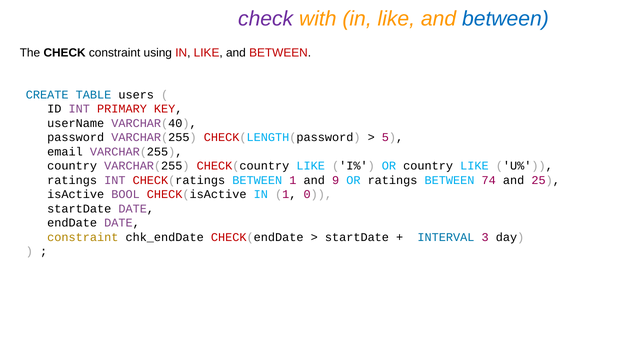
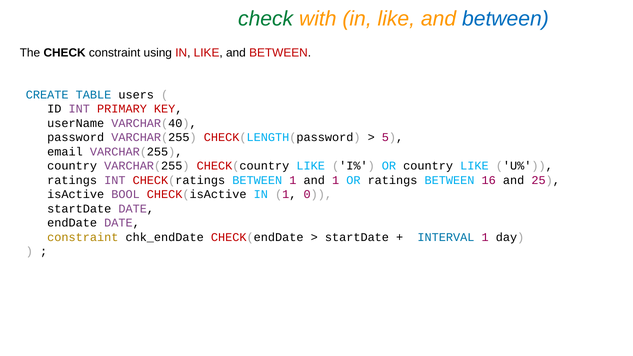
check colour: purple -> green (266, 19)
and 9: 9 -> 1 (336, 180)
74: 74 -> 16 (489, 180)
INTERVAL 3: 3 -> 1 (485, 237)
